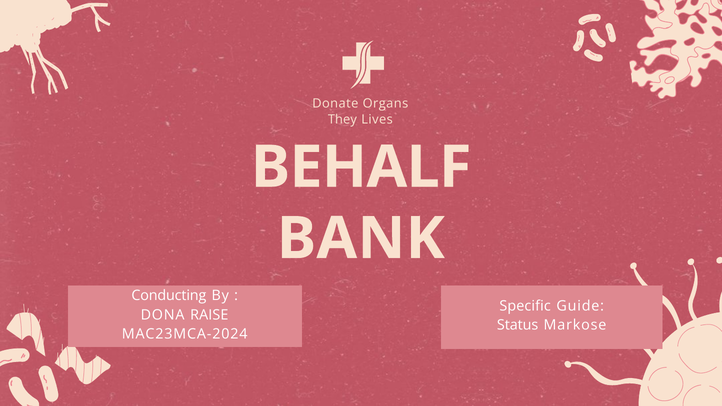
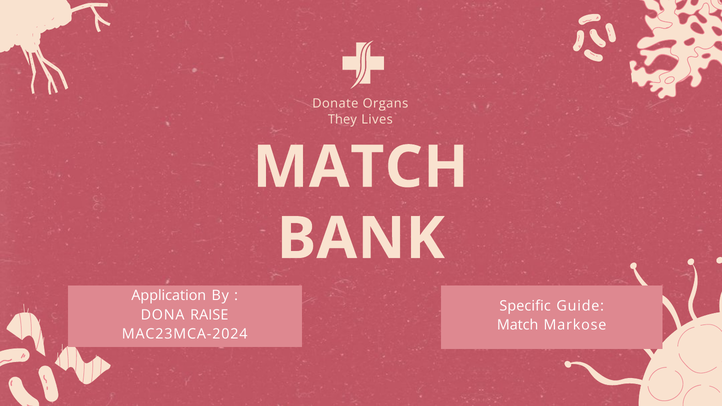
BEHALF: BEHALF -> MATCH (361, 167)
Conducting: Conducting -> Application (169, 296)
Status: Status -> Match (518, 325)
